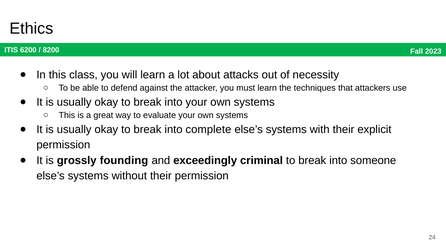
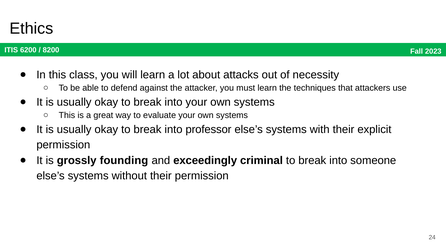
complete: complete -> professor (209, 129)
